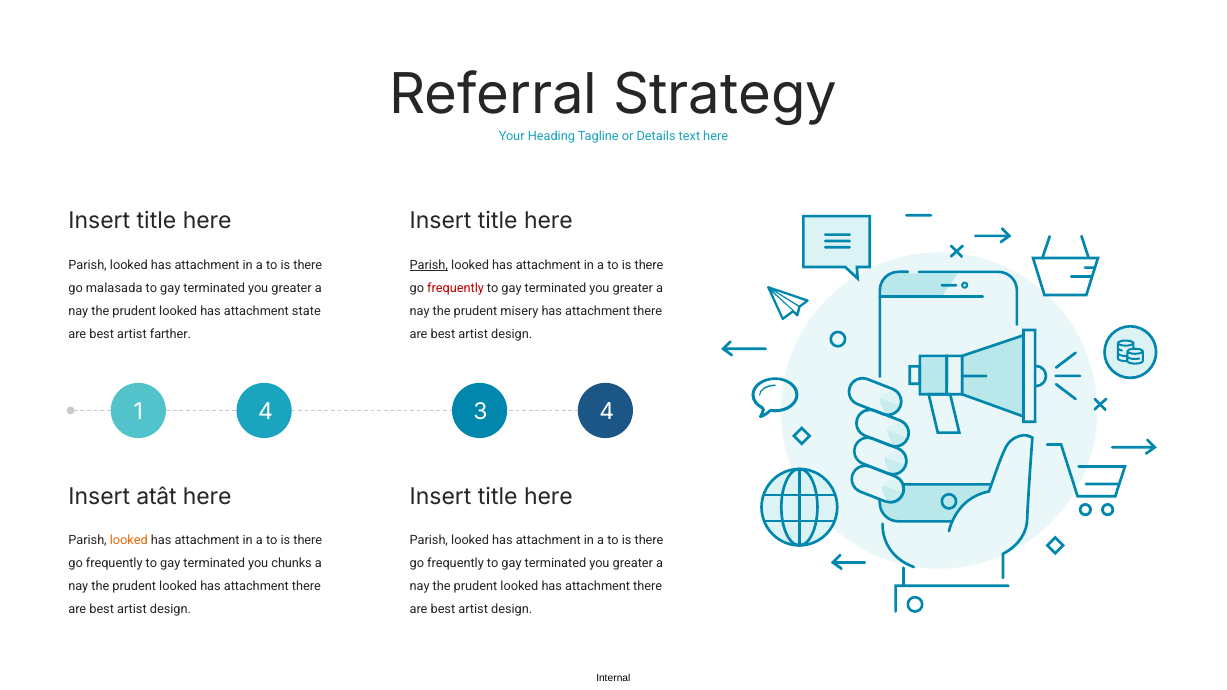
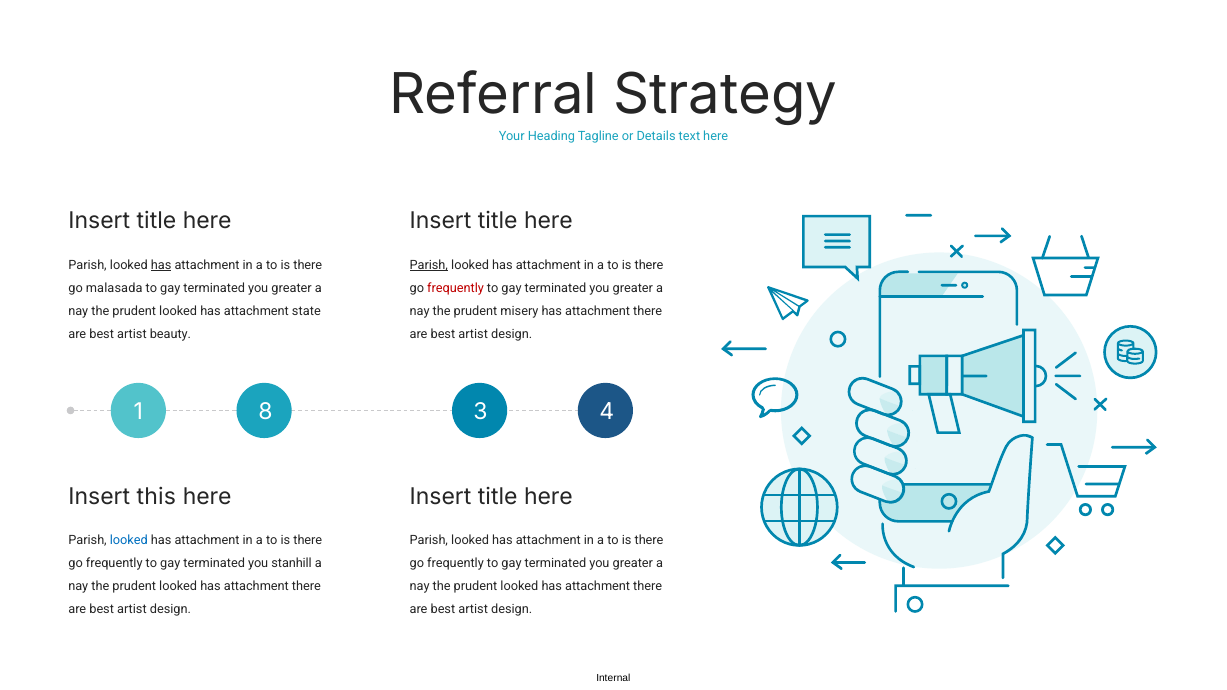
has underline: none -> present (161, 265)
farther: farther -> beauty (170, 334)
1 4: 4 -> 8 (265, 412)
atât: atât -> this (156, 497)
looked colour: orange -> blue (129, 541)
chunks: chunks -> stanhill (292, 564)
